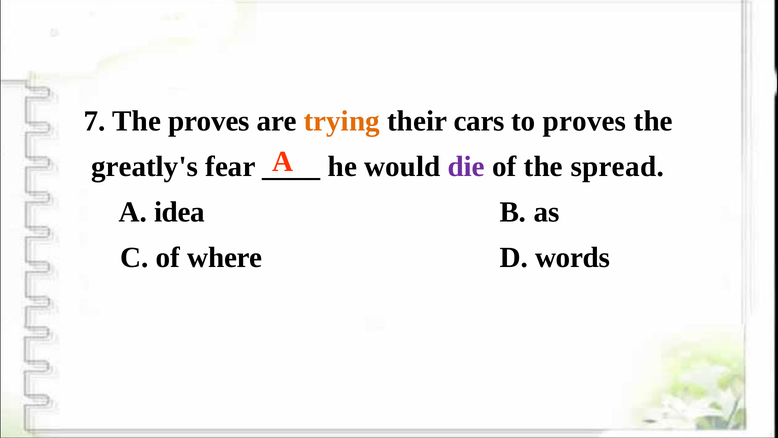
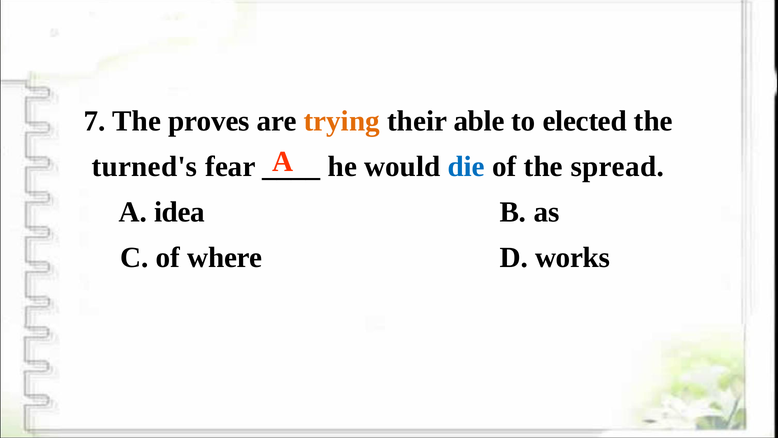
cars: cars -> able (479, 121)
to proves: proves -> elected (585, 121)
greatly's: greatly's -> turned's (144, 166)
die colour: purple -> blue (466, 166)
words: words -> works (573, 257)
